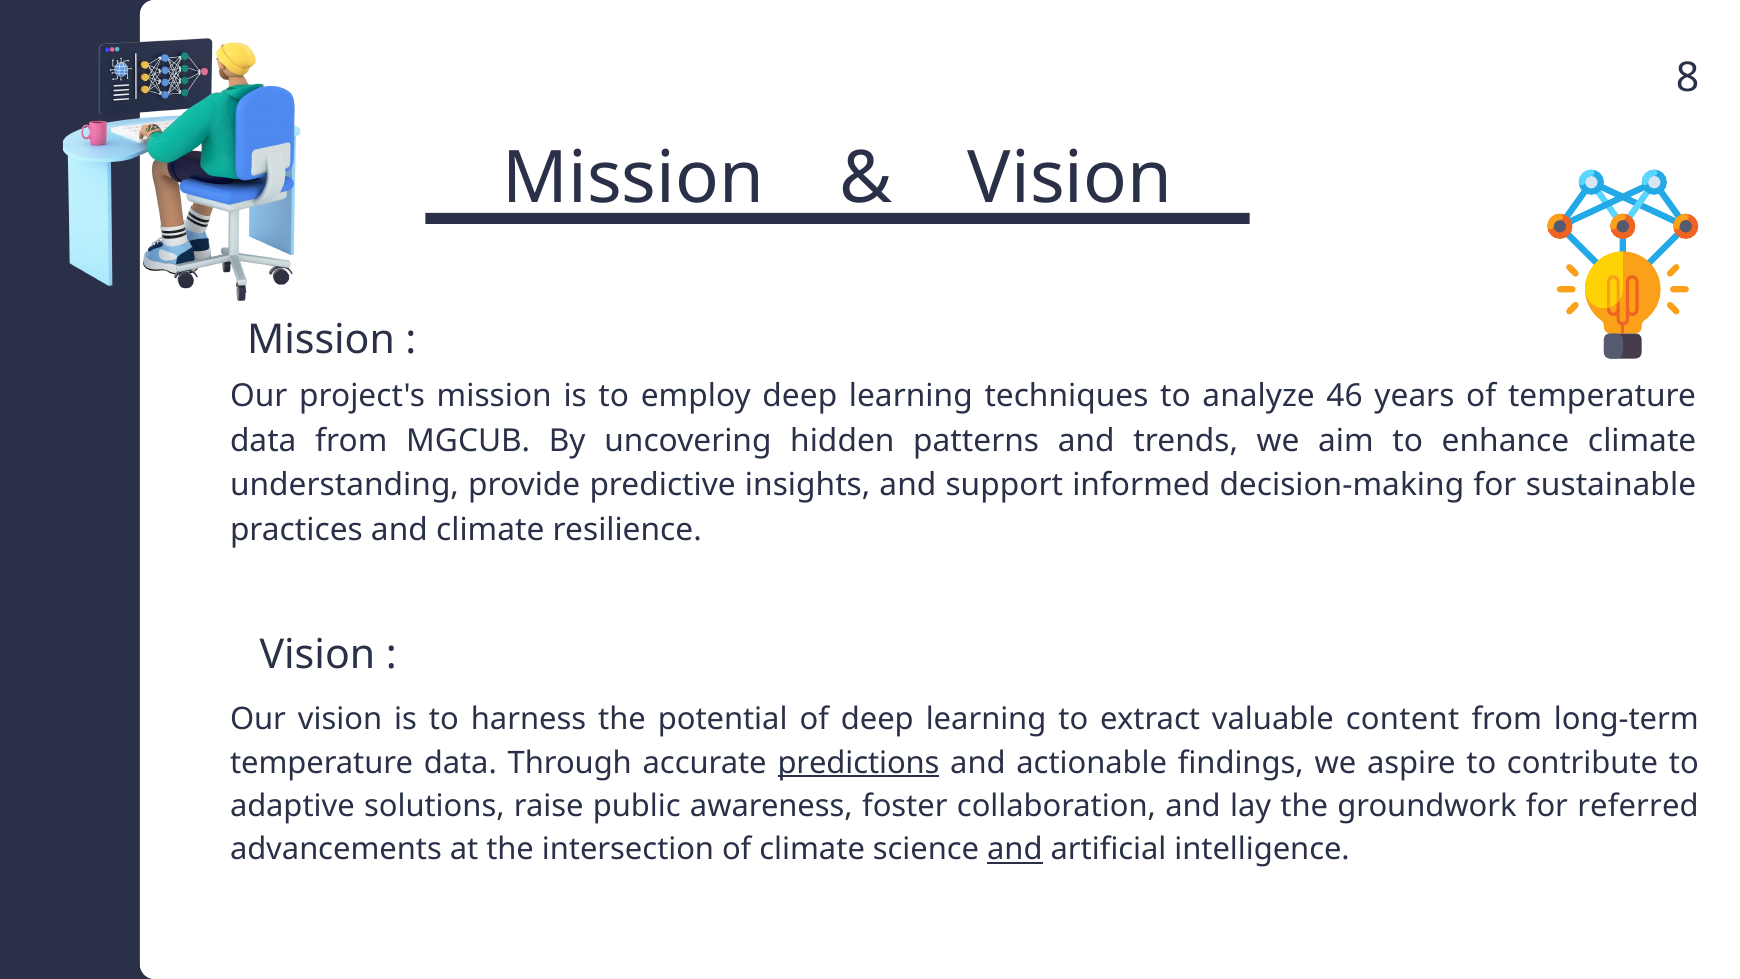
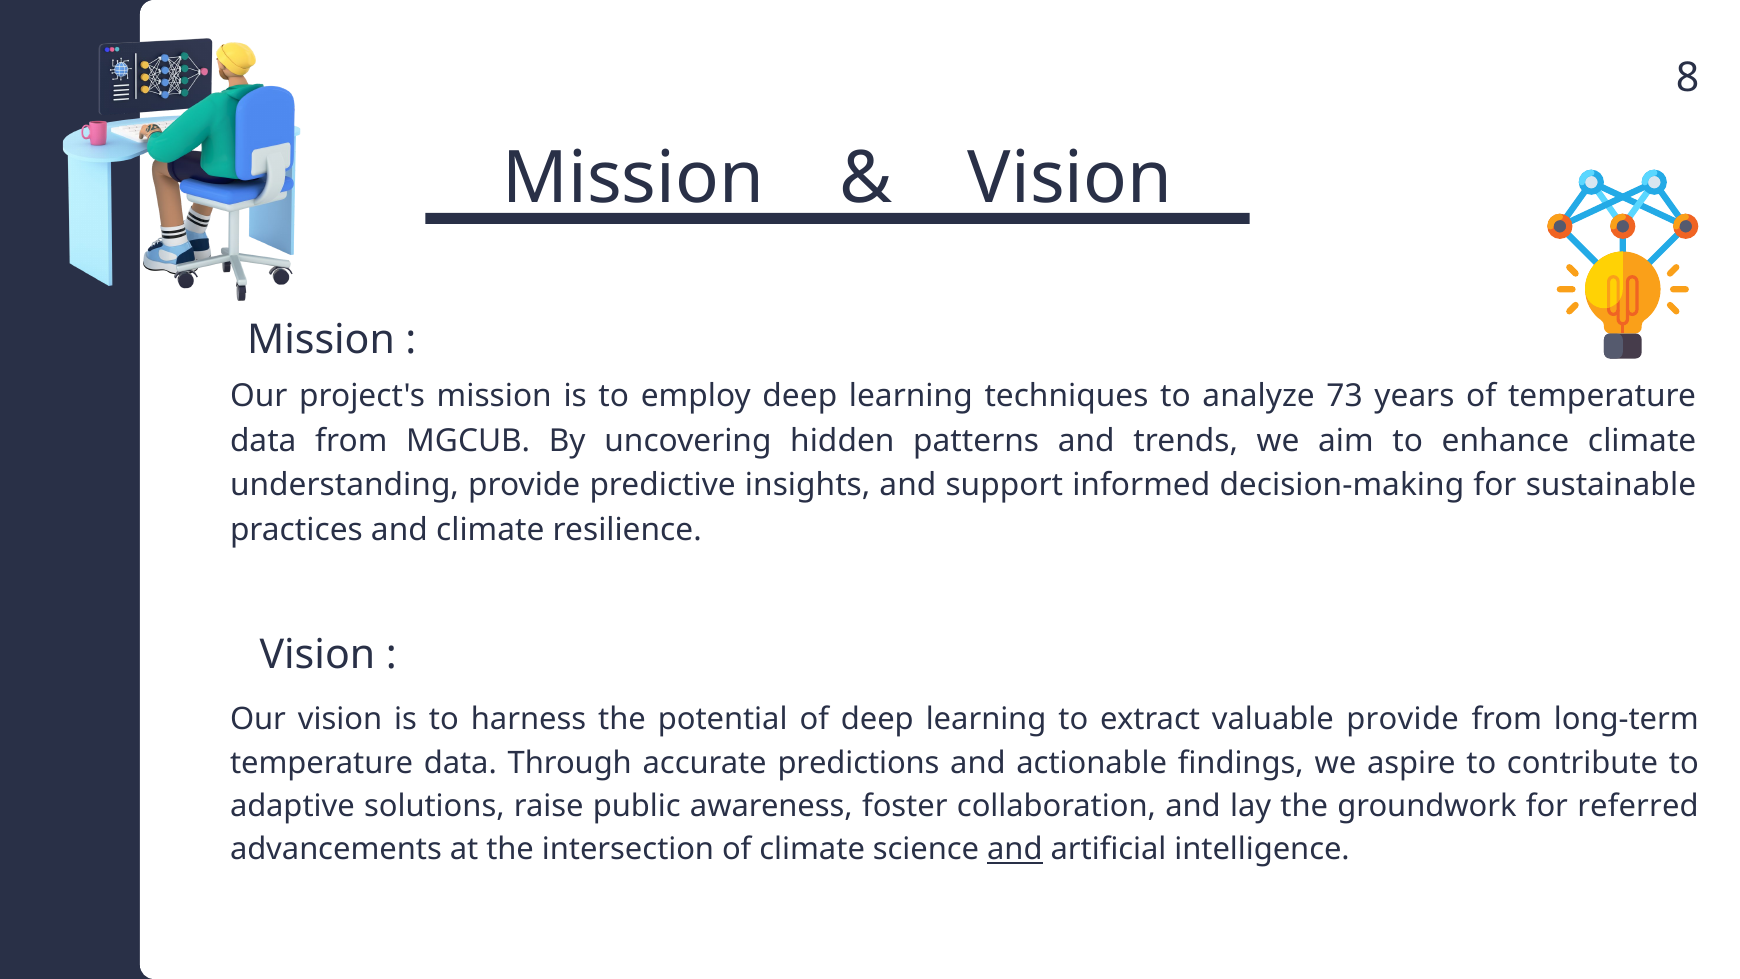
46: 46 -> 73 (1345, 396)
valuable content: content -> provide (1403, 719)
predictions underline: present -> none (859, 763)
